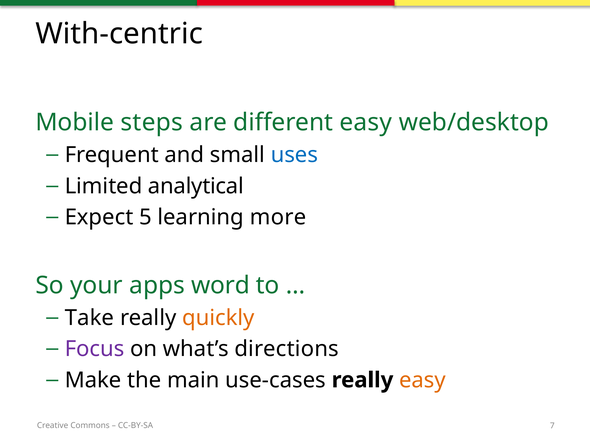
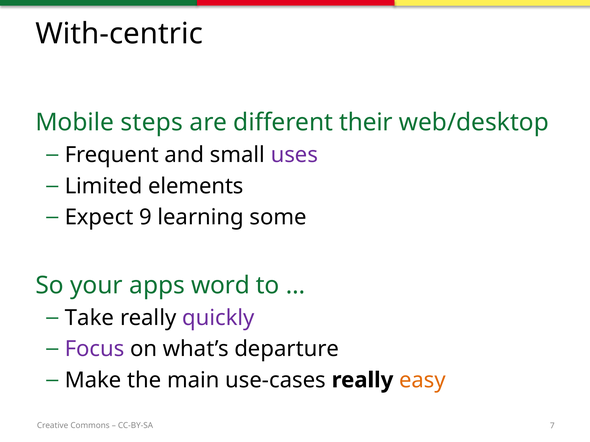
different easy: easy -> their (366, 123)
uses colour: blue -> purple (294, 155)
analytical: analytical -> elements (196, 186)
5: 5 -> 9 (145, 217)
more: more -> some (278, 217)
quickly colour: orange -> purple (218, 318)
directions: directions -> departure (287, 349)
